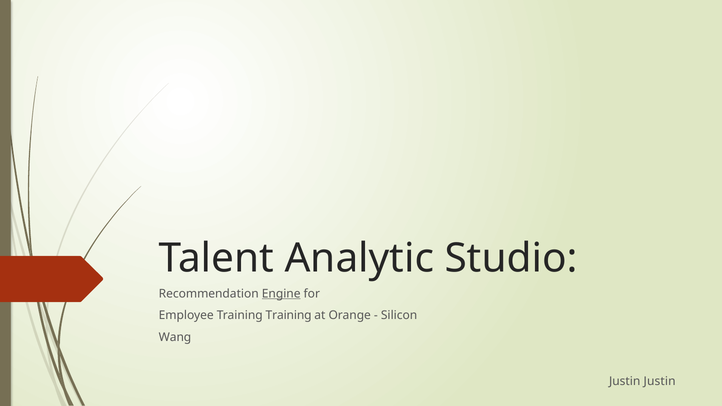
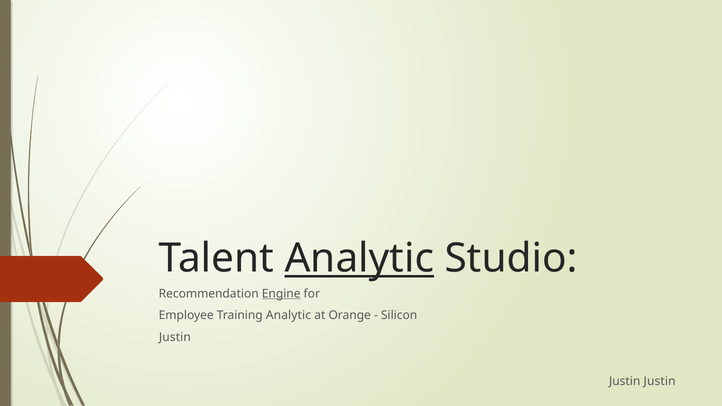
Analytic underline: none -> present (359, 259)
Training Training: Training -> Analytic (288, 316)
Wang: Wang -> Justin (175, 338)
